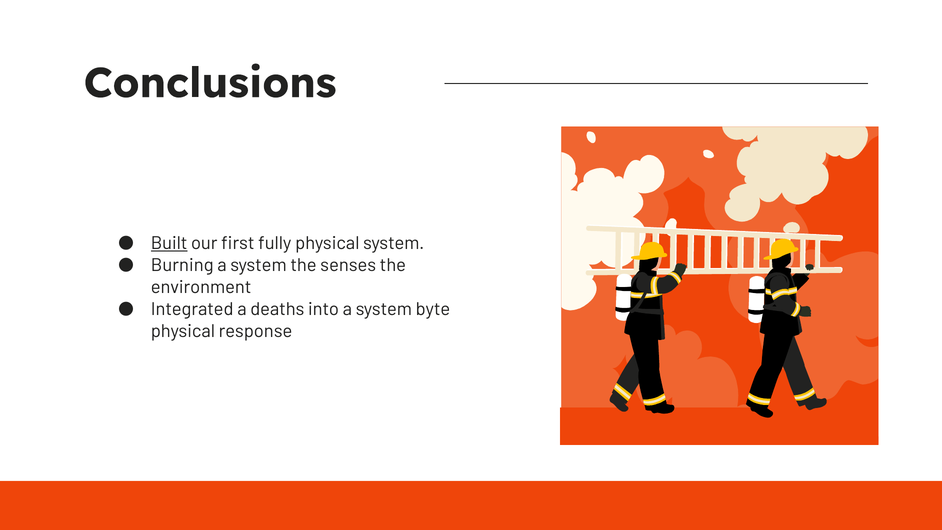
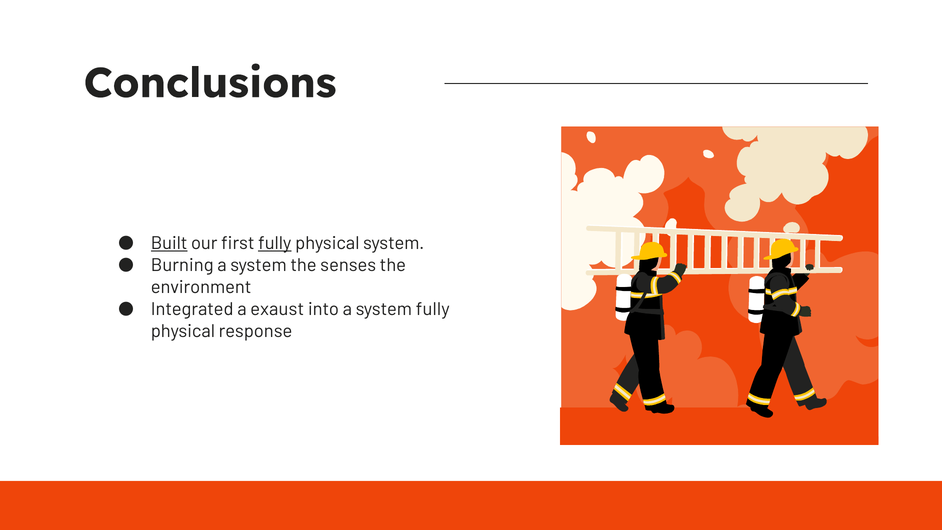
fully underline: none -> present (275, 243)
deaths: deaths -> exaust (277, 309)
system byte: byte -> fully (433, 309)
